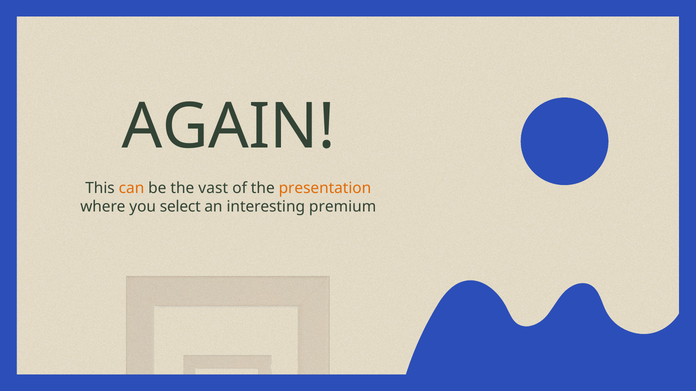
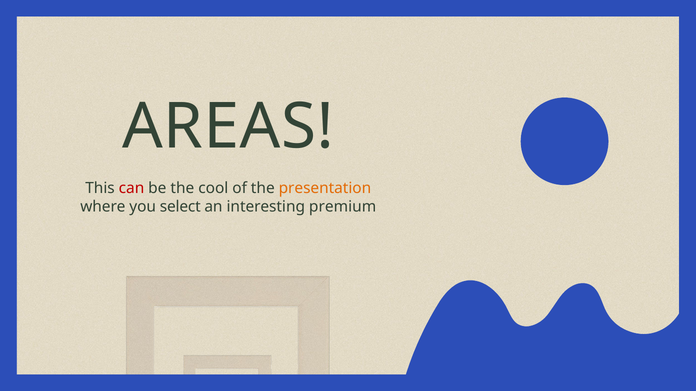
AGAIN: AGAIN -> AREAS (228, 127)
can colour: orange -> red (132, 188)
vast: vast -> cool (213, 188)
